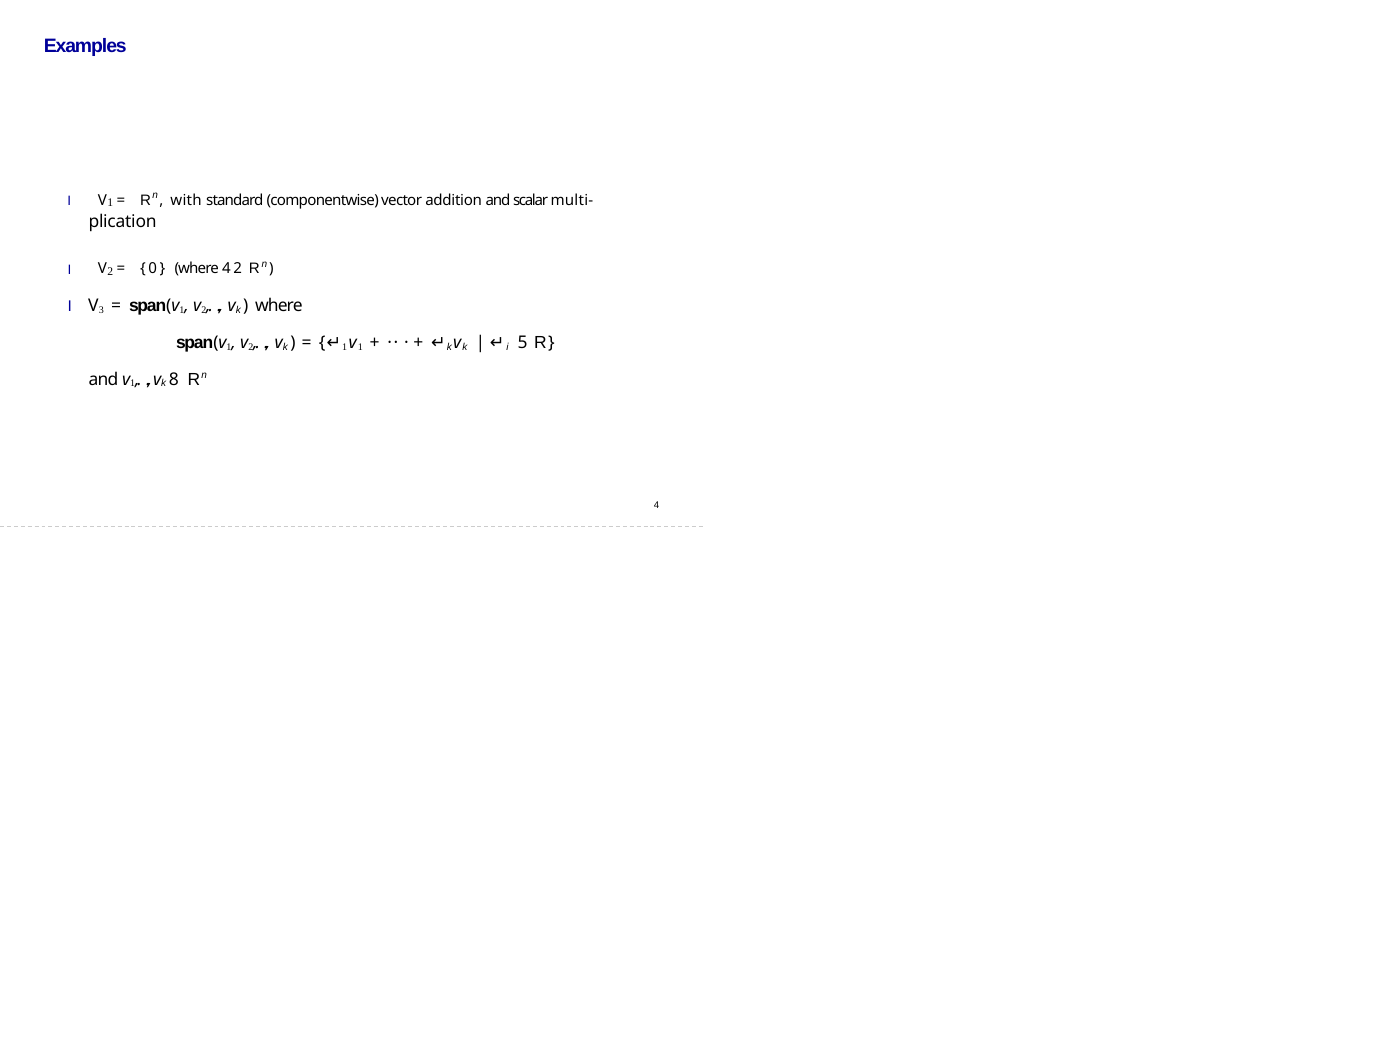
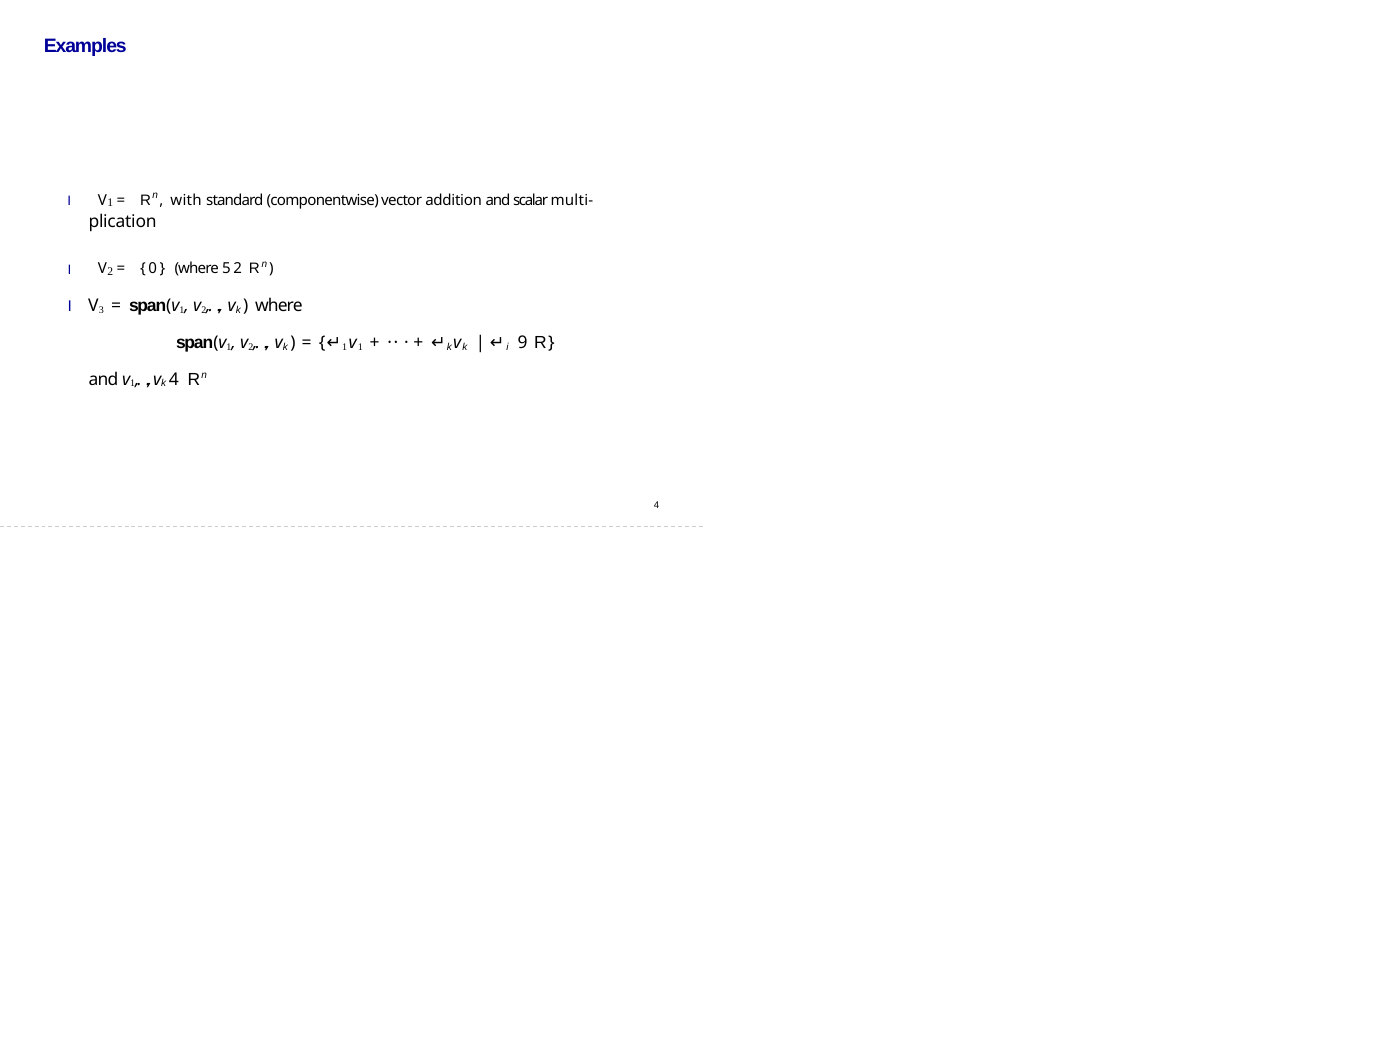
where 4: 4 -> 5 (226, 269)
5: 5 -> 9 (523, 343)
8: 8 -> 4 (174, 379)
